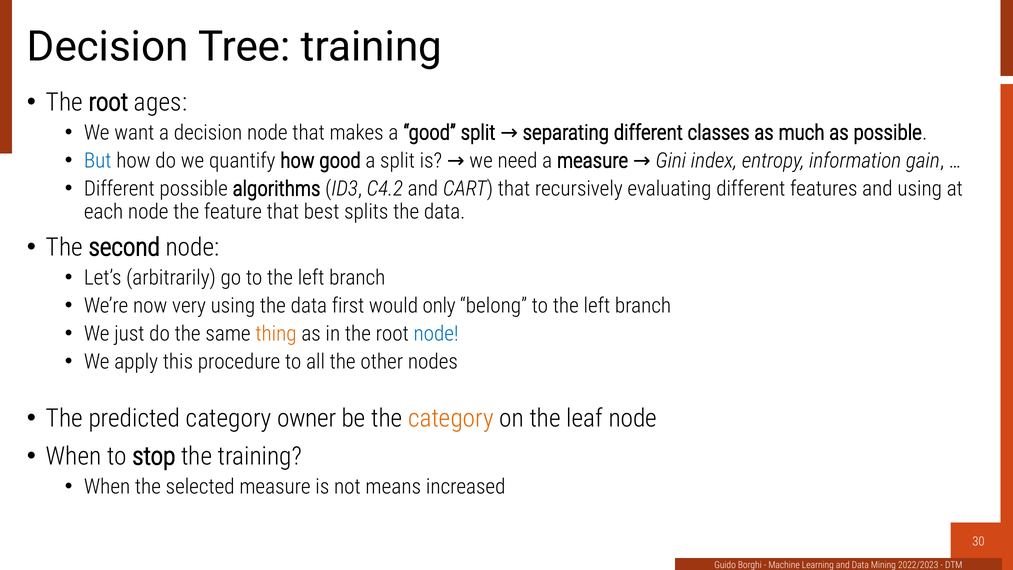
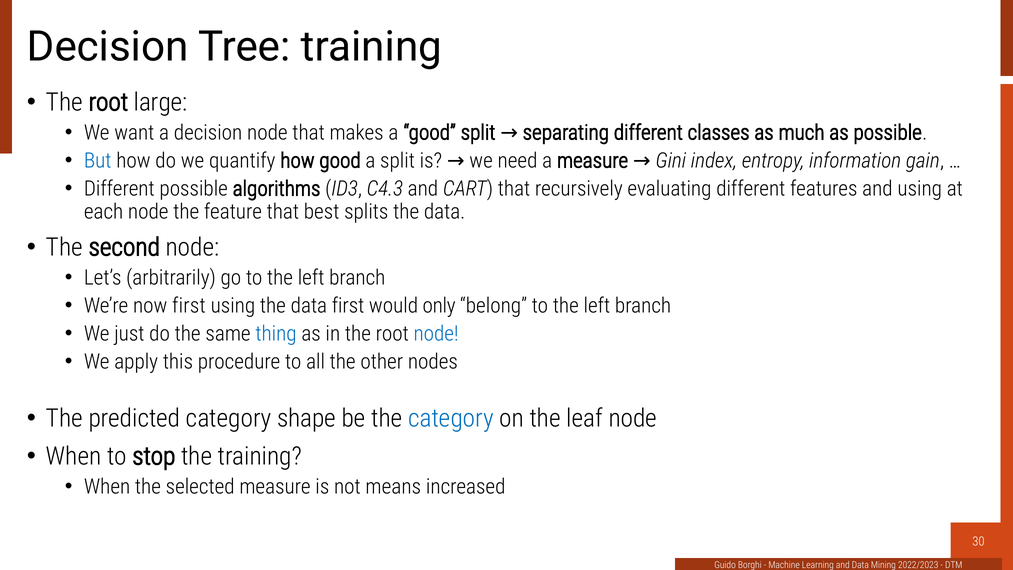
ages: ages -> large (161, 102)
C4.2: C4.2 -> C4.3 (385, 189)
now very: very -> first (189, 306)
thing colour: orange -> blue (276, 334)
owner: owner -> shape (307, 418)
category colour: orange -> blue (451, 418)
